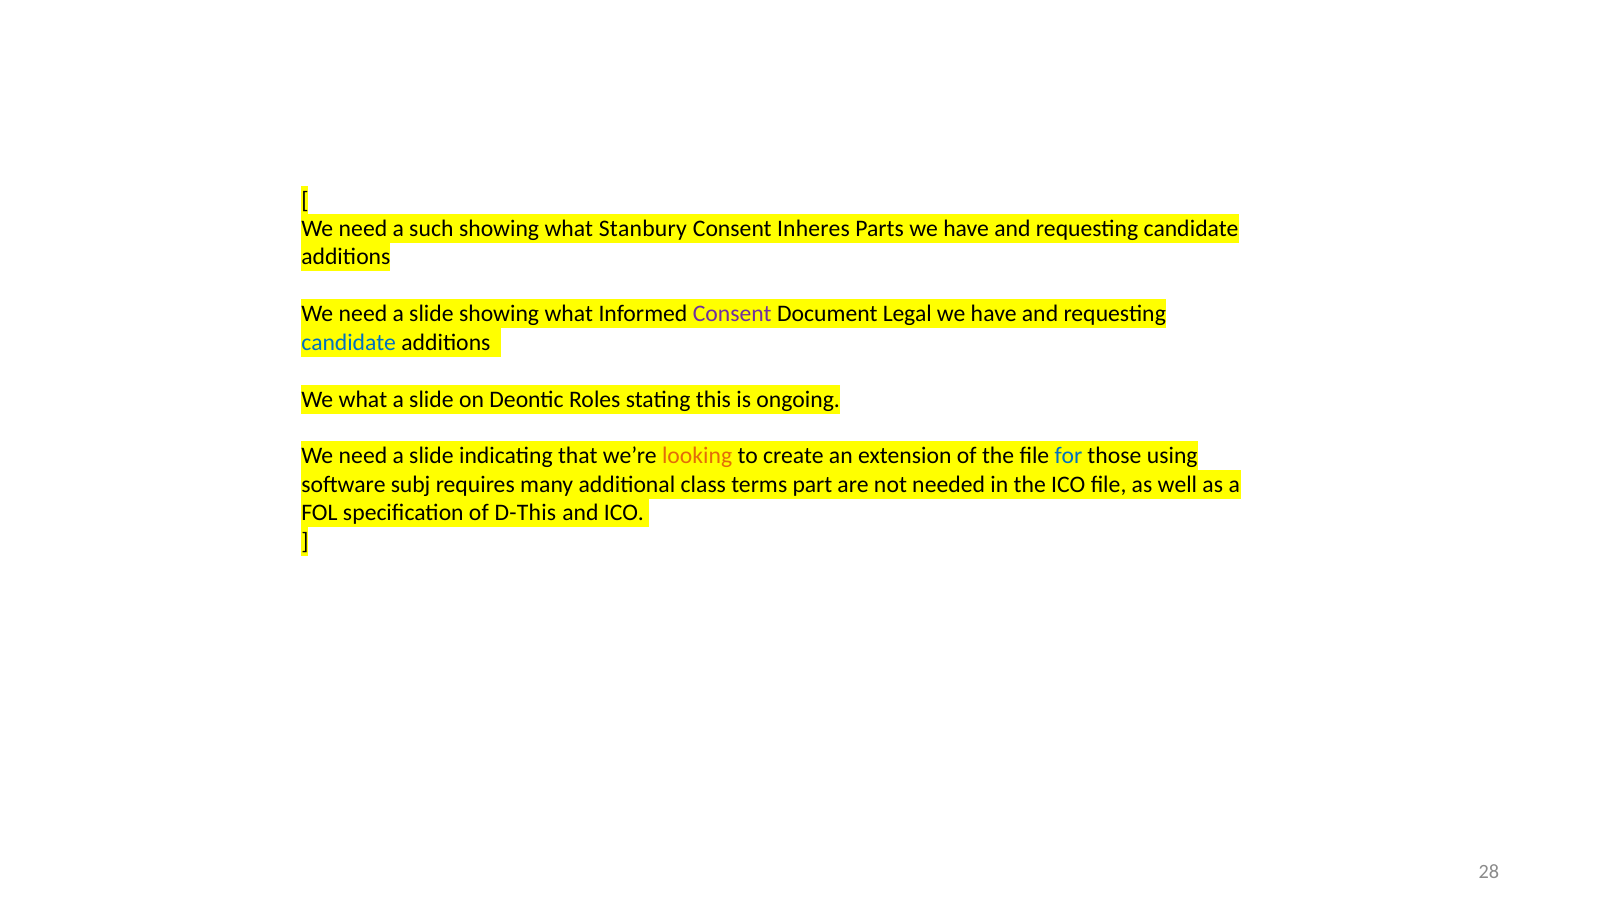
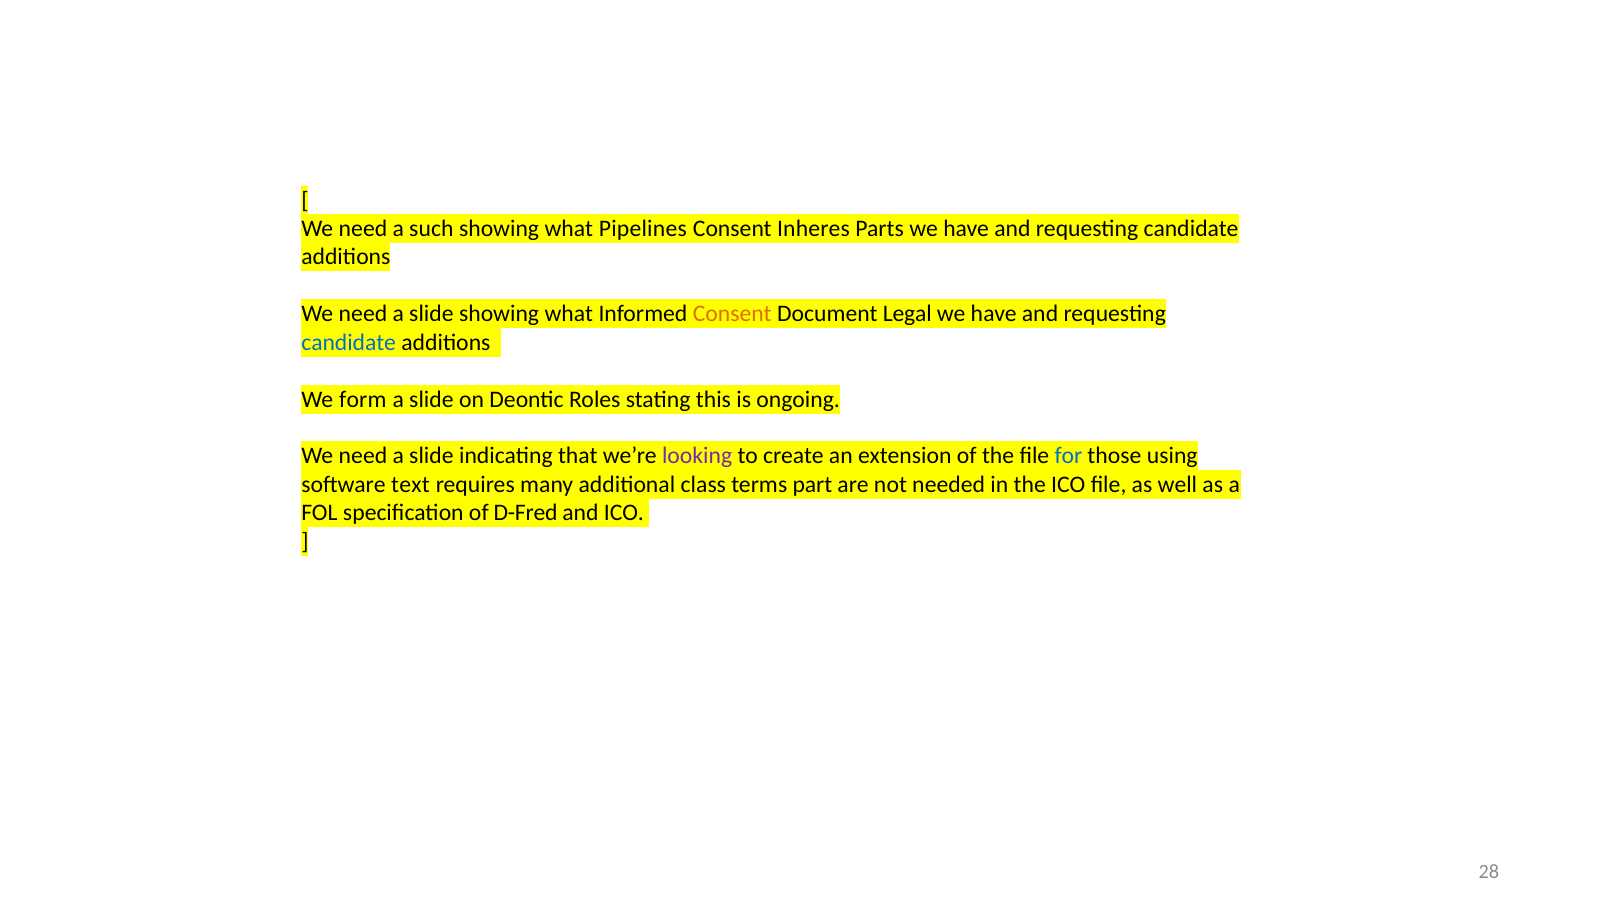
Stanbury: Stanbury -> Pipelines (643, 229)
Consent colour: purple -> orange (732, 314)
We what: what -> form (363, 399)
looking colour: orange -> purple (697, 456)
subj: subj -> text (410, 484)
D-This: D-This -> D-Fred (526, 513)
